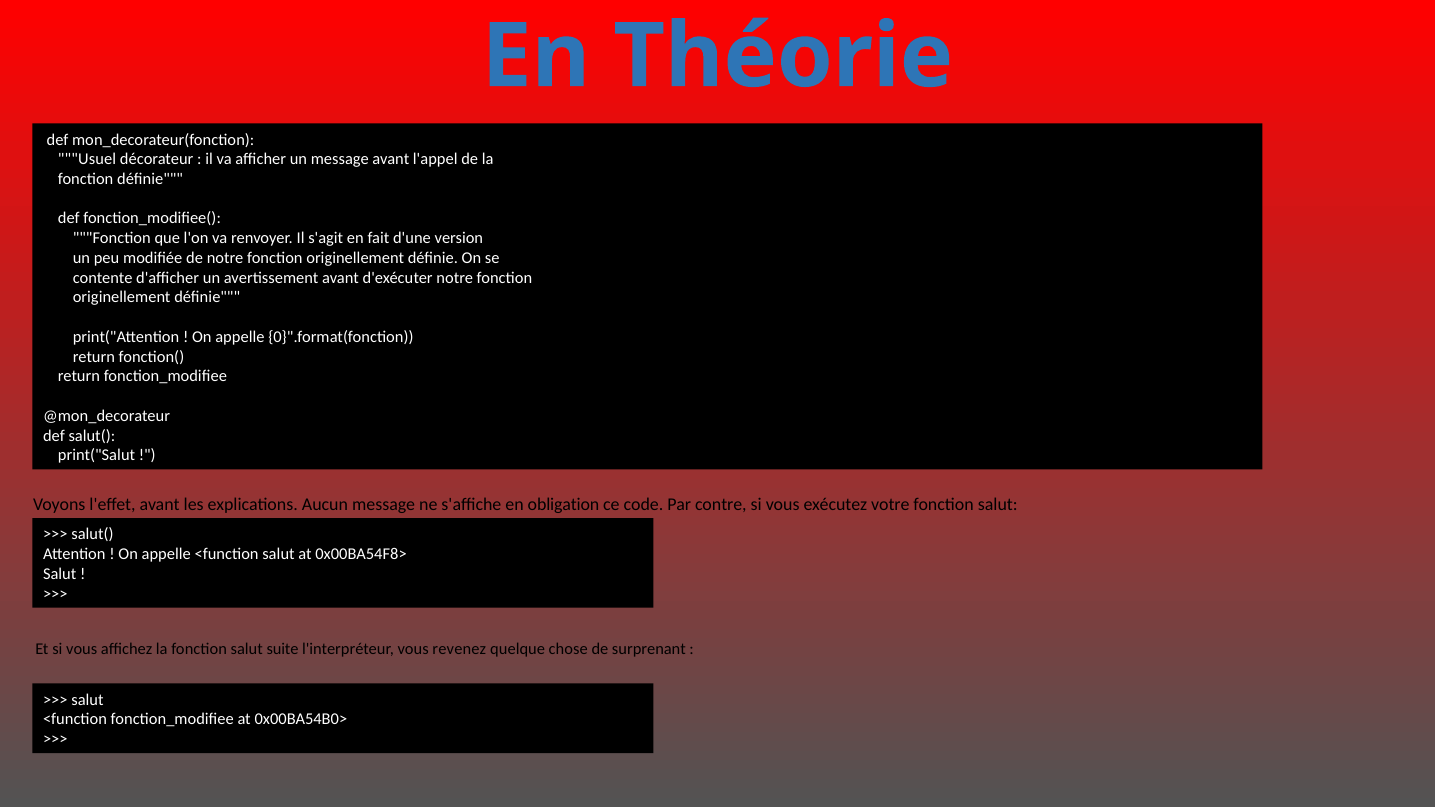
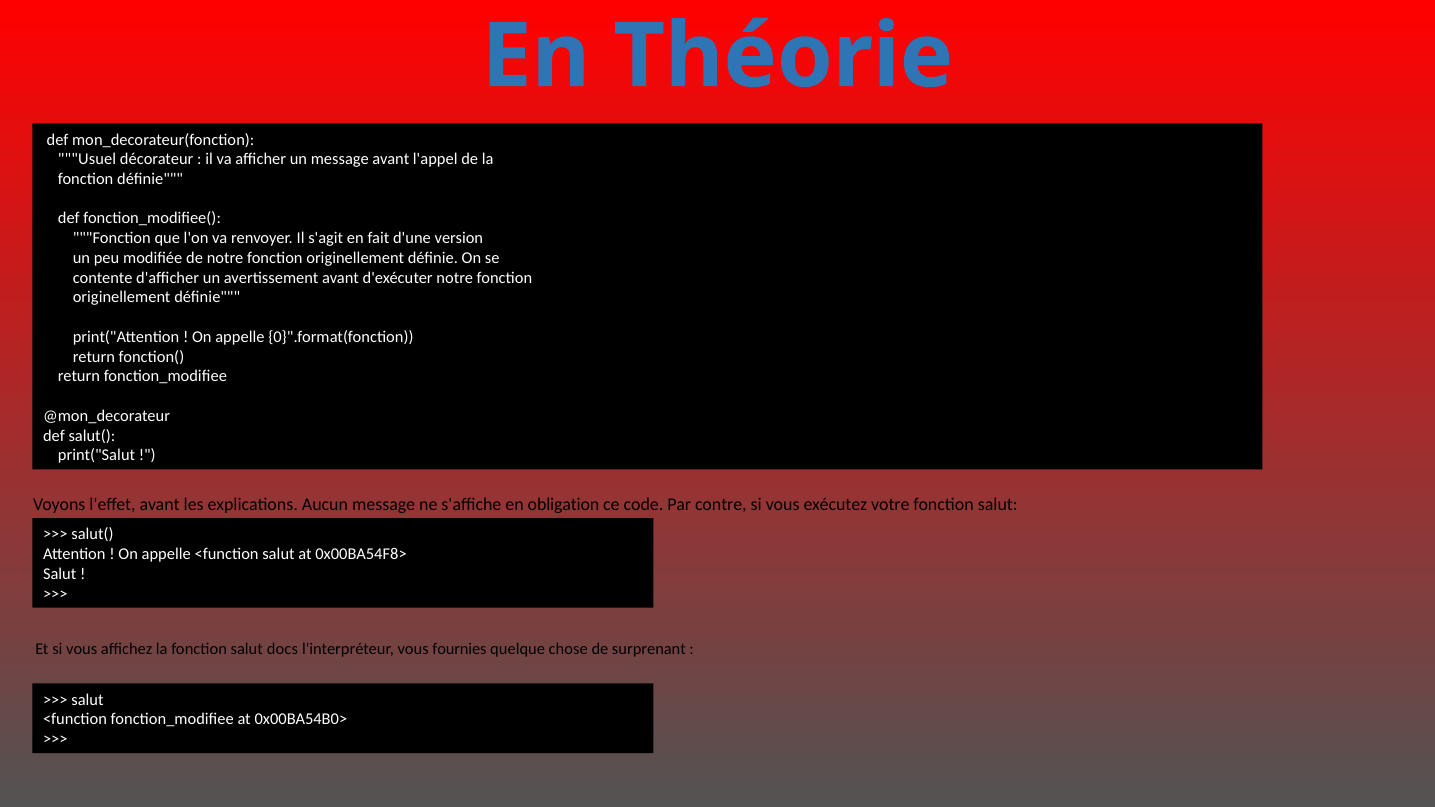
suite: suite -> docs (282, 649)
revenez: revenez -> fournies (460, 649)
